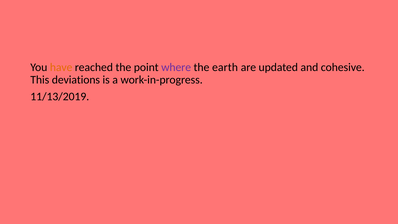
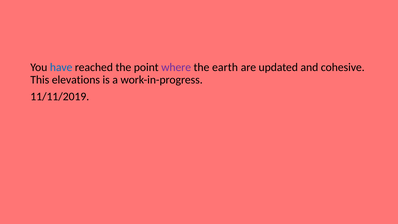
have colour: orange -> blue (61, 67)
deviations: deviations -> elevations (76, 80)
11/13/2019: 11/13/2019 -> 11/11/2019 (60, 97)
